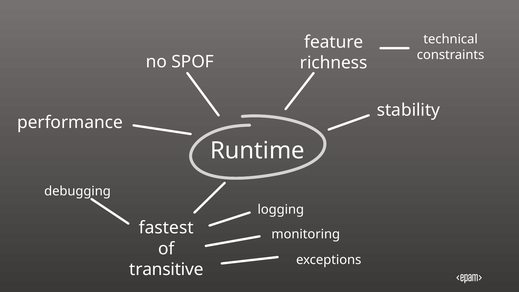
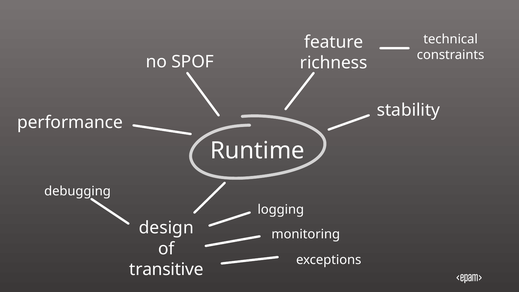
fastest: fastest -> design (166, 228)
